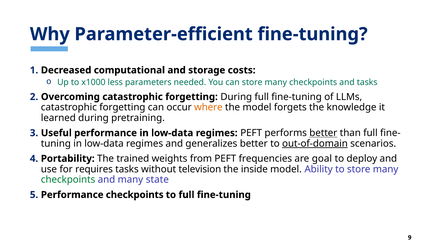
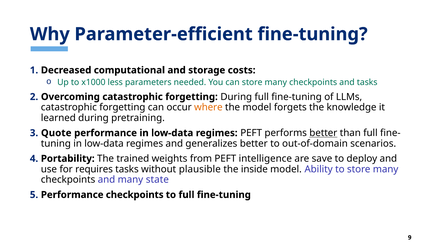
Useful: Useful -> Quote (56, 133)
out-of-domain underline: present -> none (315, 143)
frequencies: frequencies -> intelligence (265, 158)
goal: goal -> save (322, 158)
television: television -> plausible (200, 169)
checkpoints colour: green -> black (68, 179)
